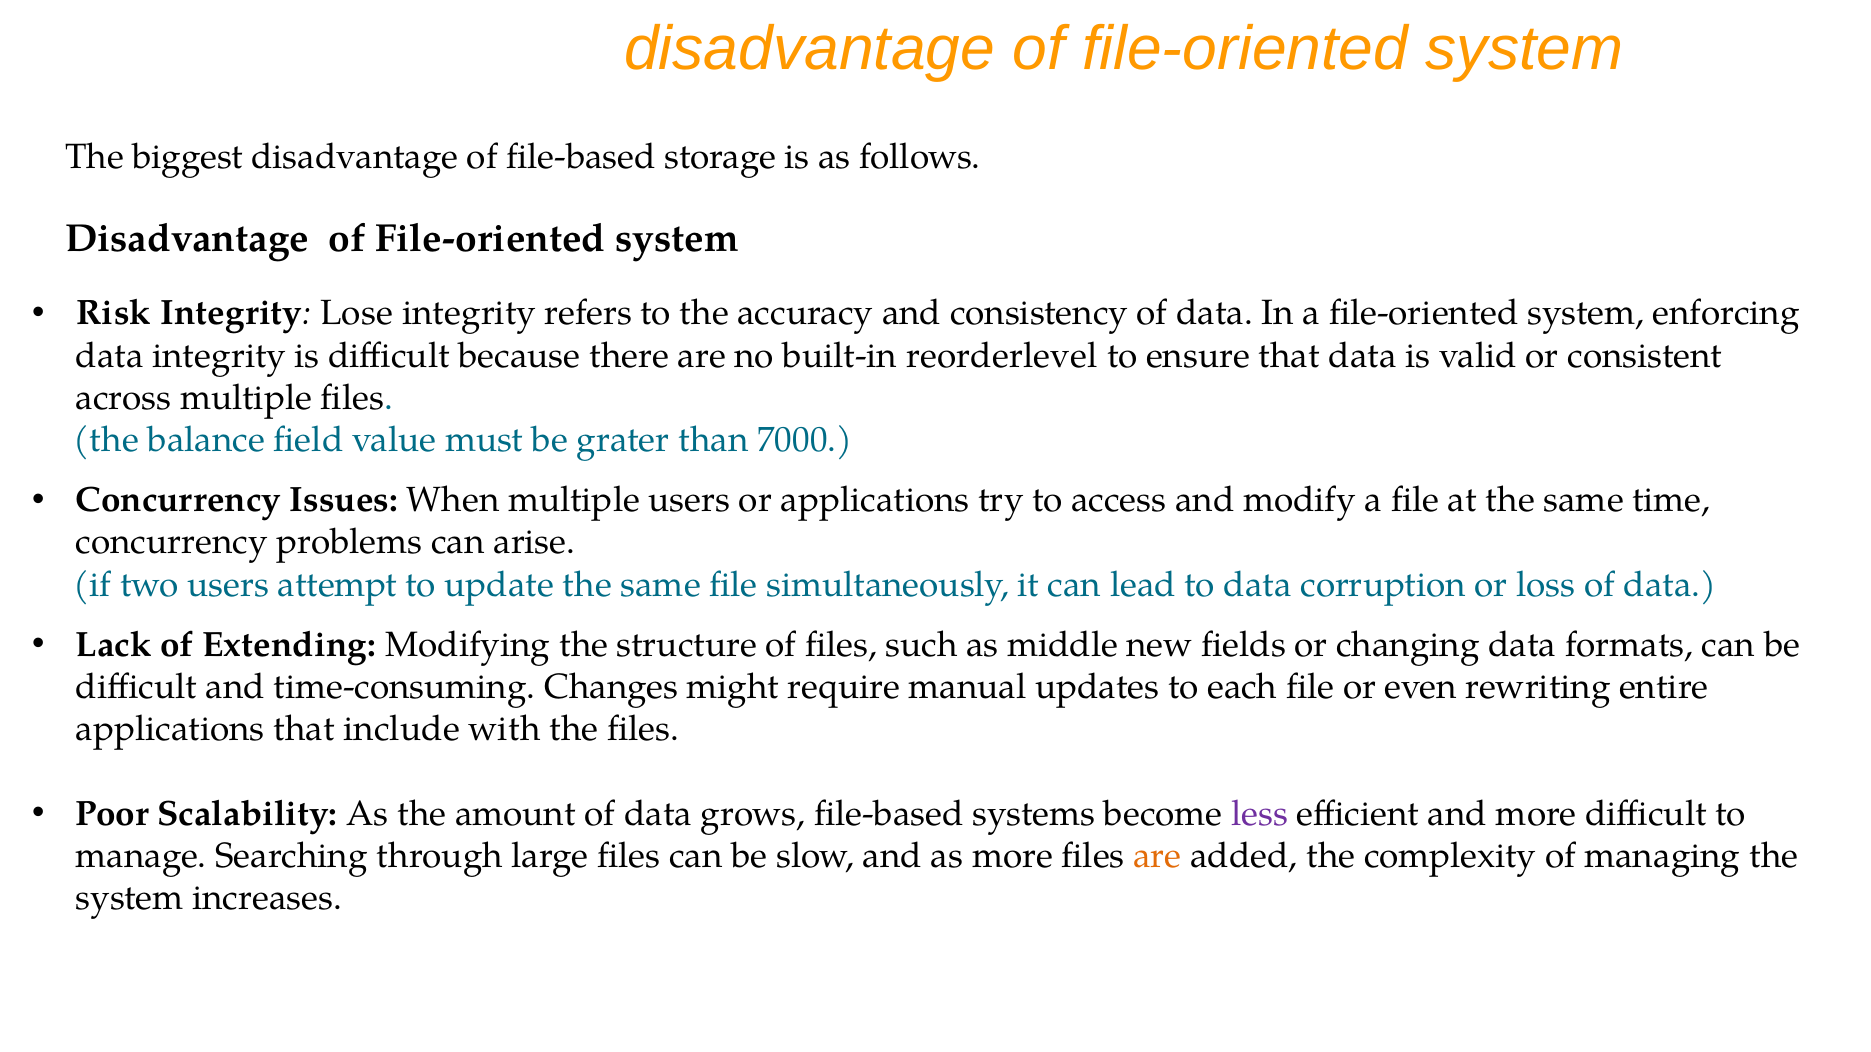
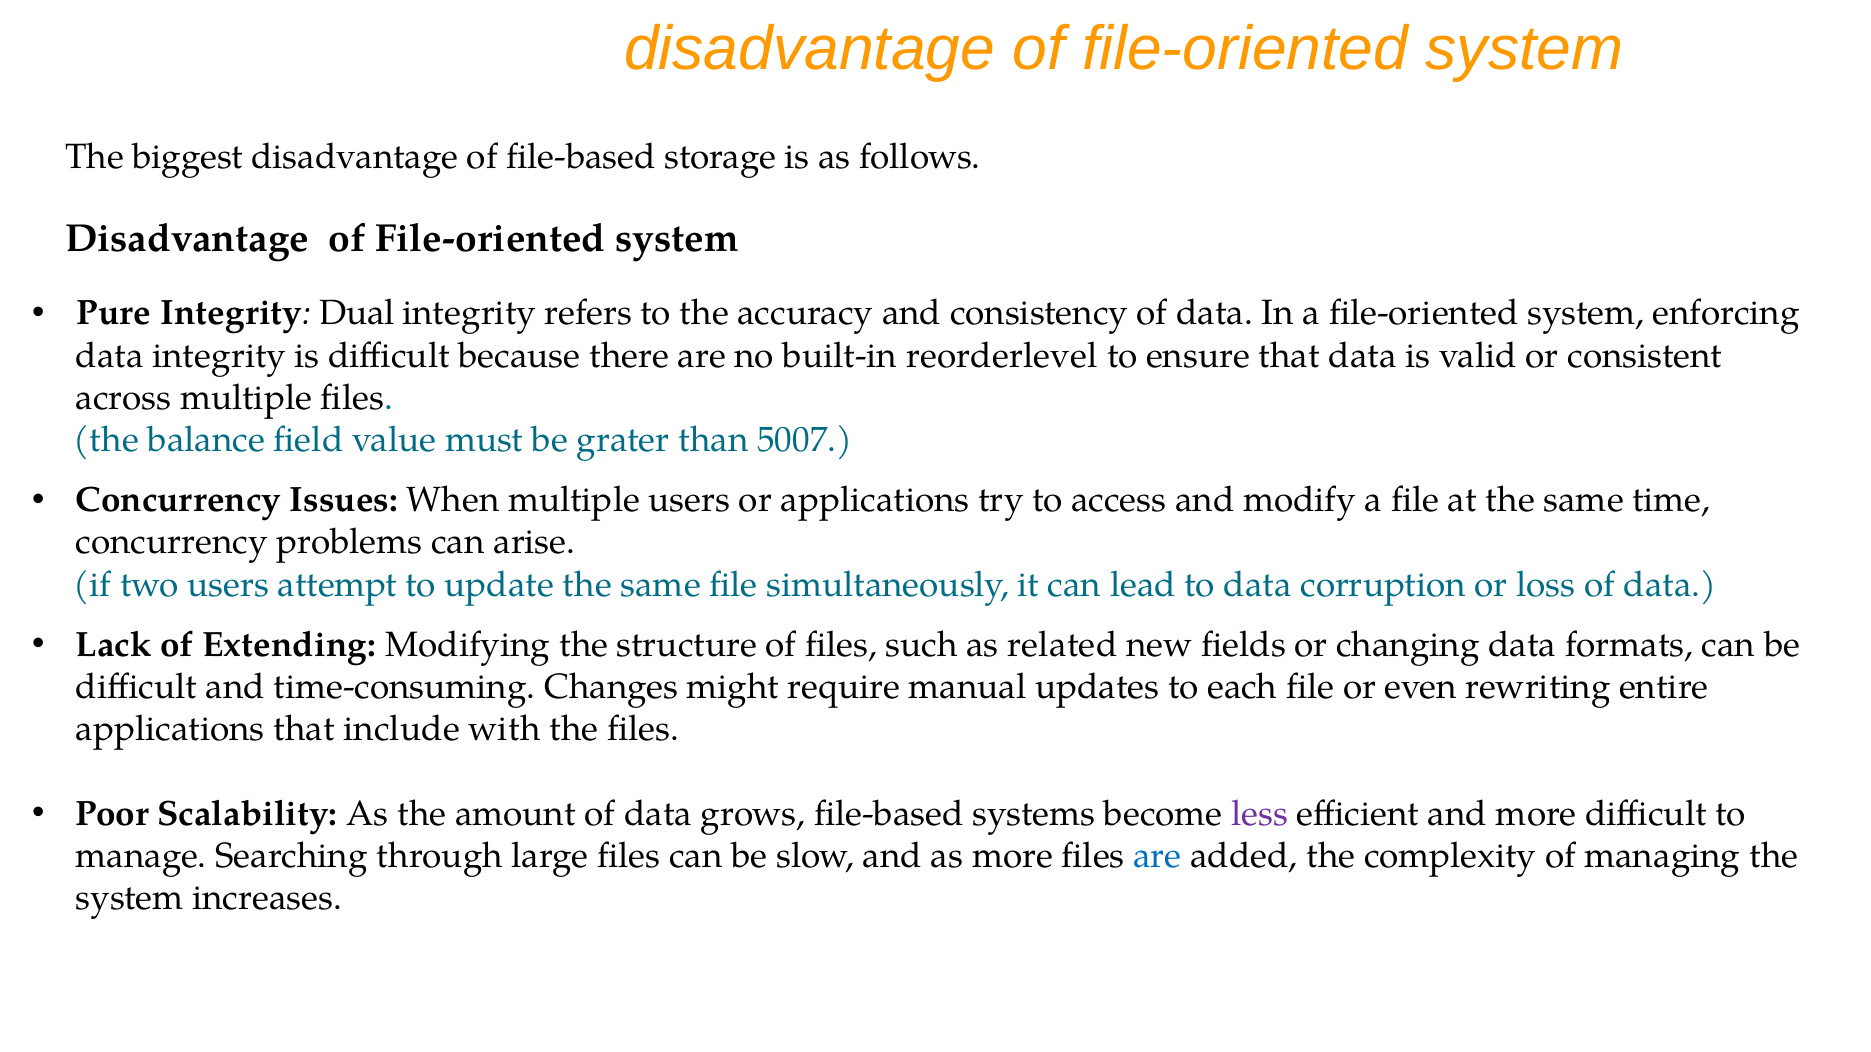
Risk: Risk -> Pure (114, 313)
Lose: Lose -> Dual (357, 313)
7000: 7000 -> 5007 (805, 440)
middle: middle -> related (1063, 646)
are colour: orange -> blue (1158, 856)
